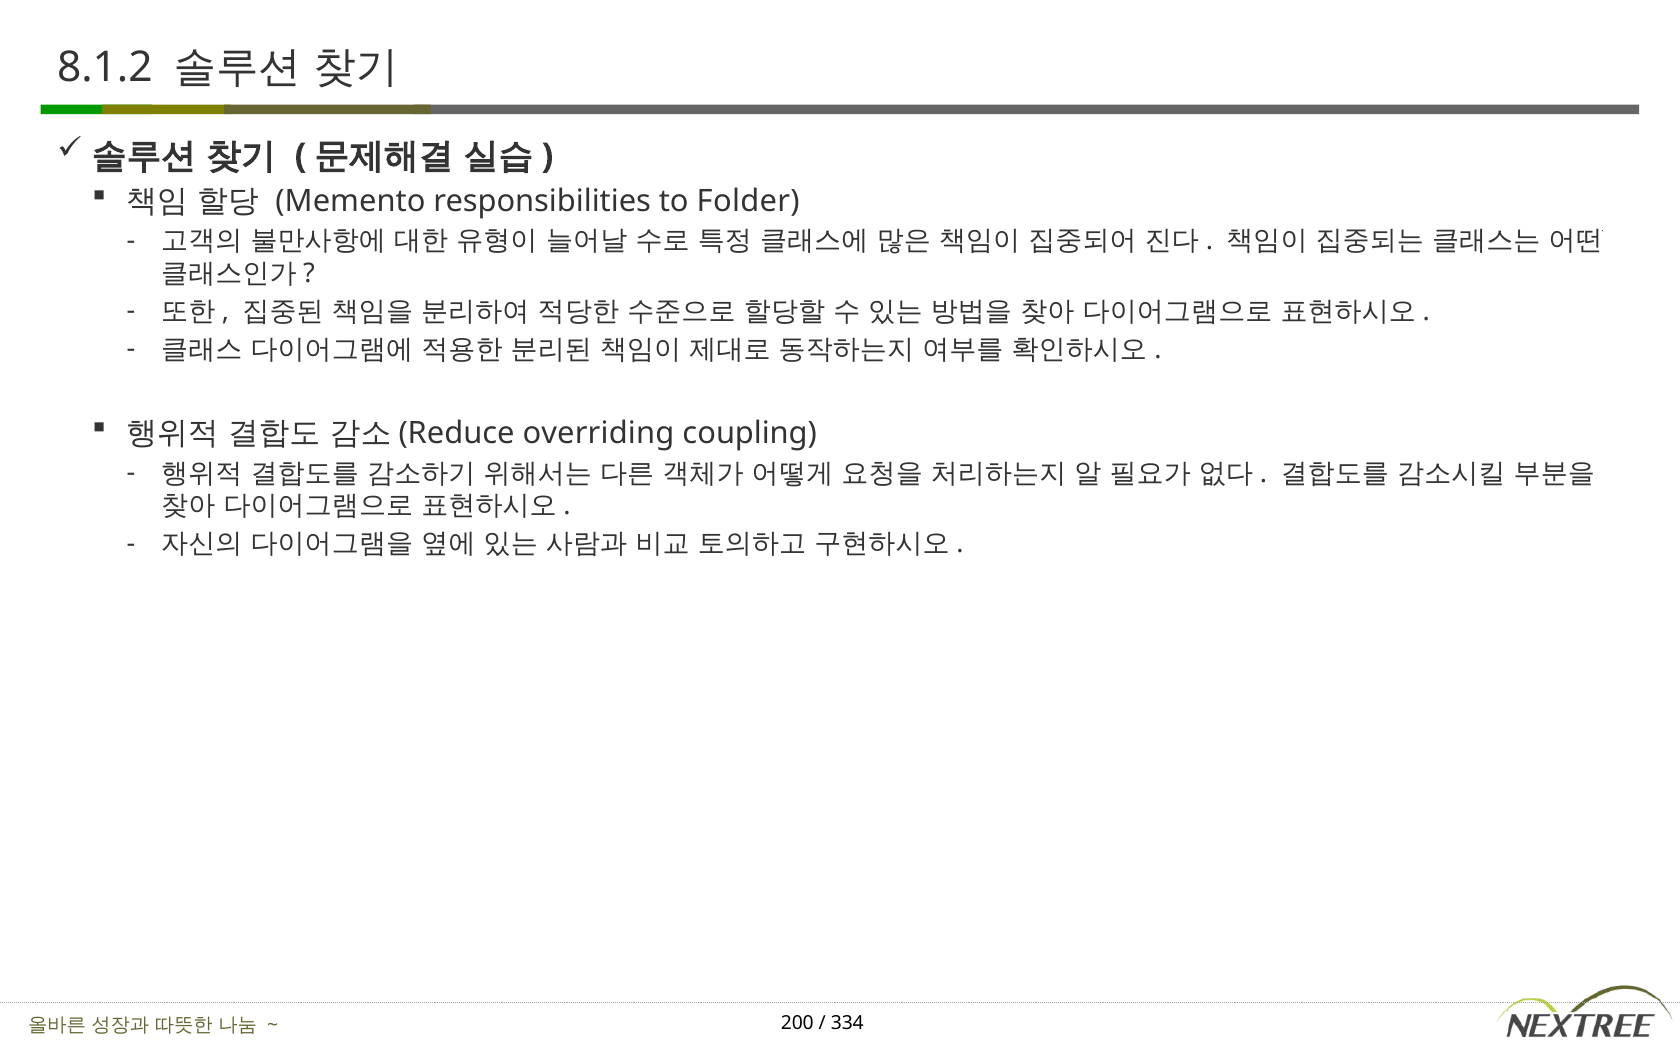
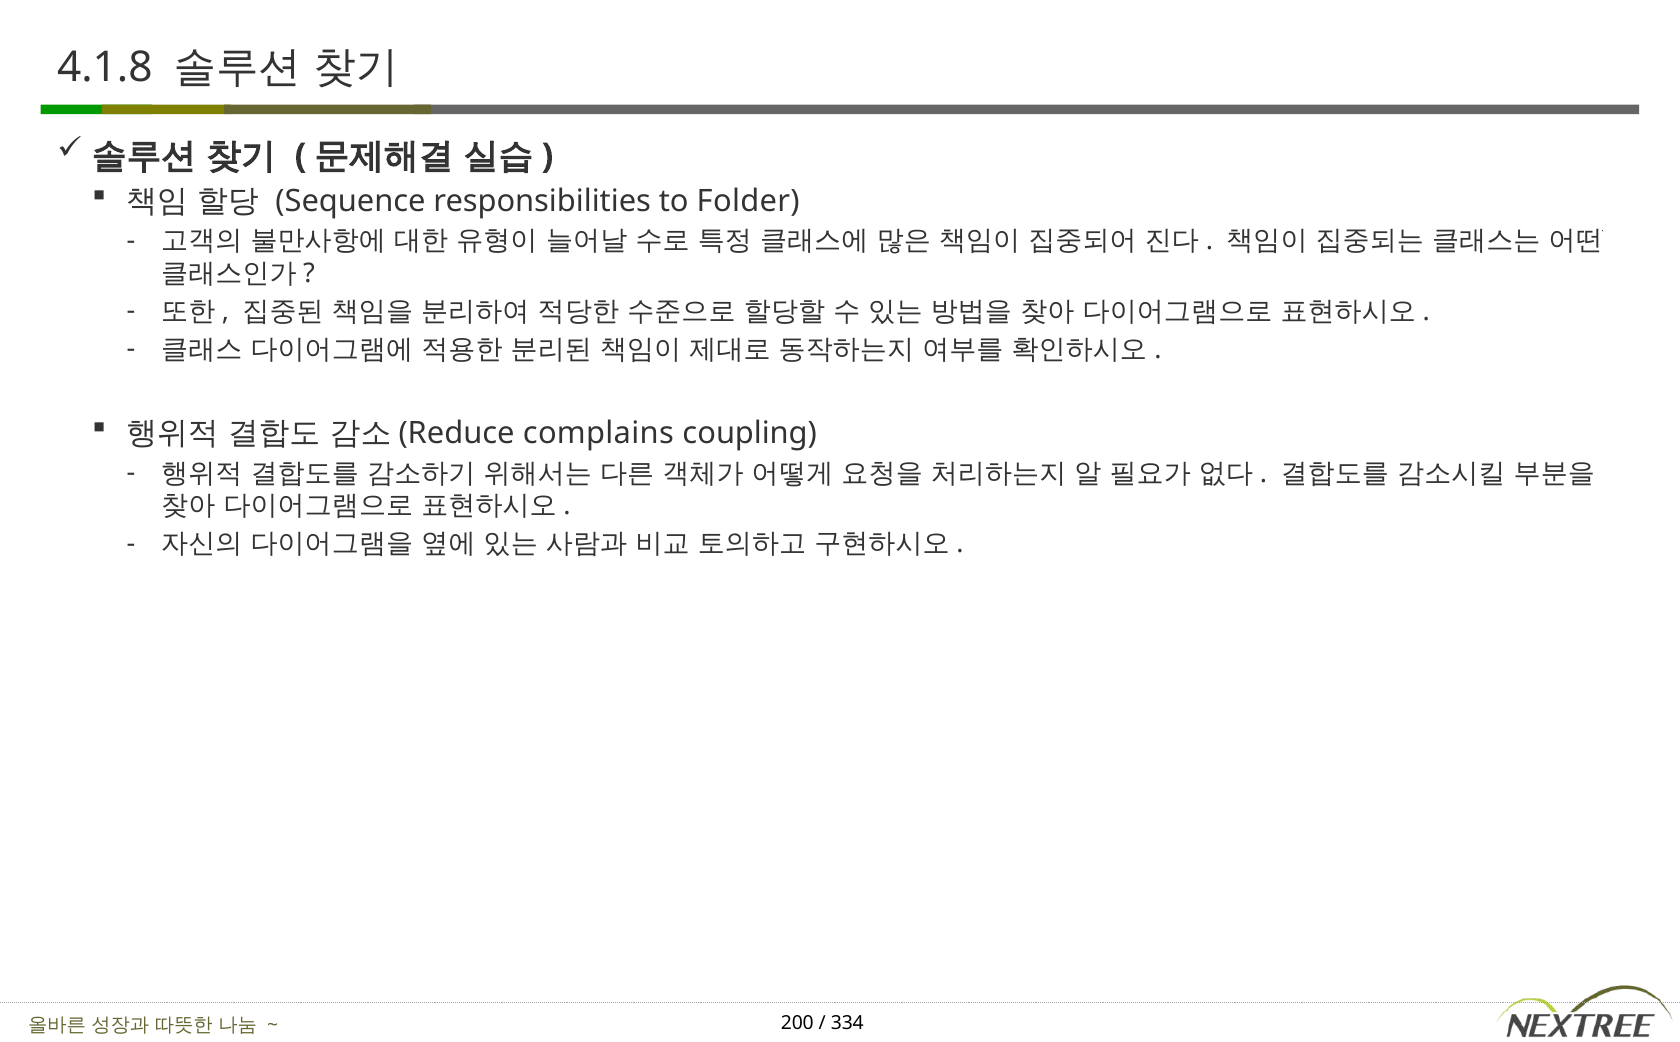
8.1.2: 8.1.2 -> 4.1.8 (105, 68)
Memento: Memento -> Sequence (351, 201)
overriding: overriding -> complains (598, 434)
